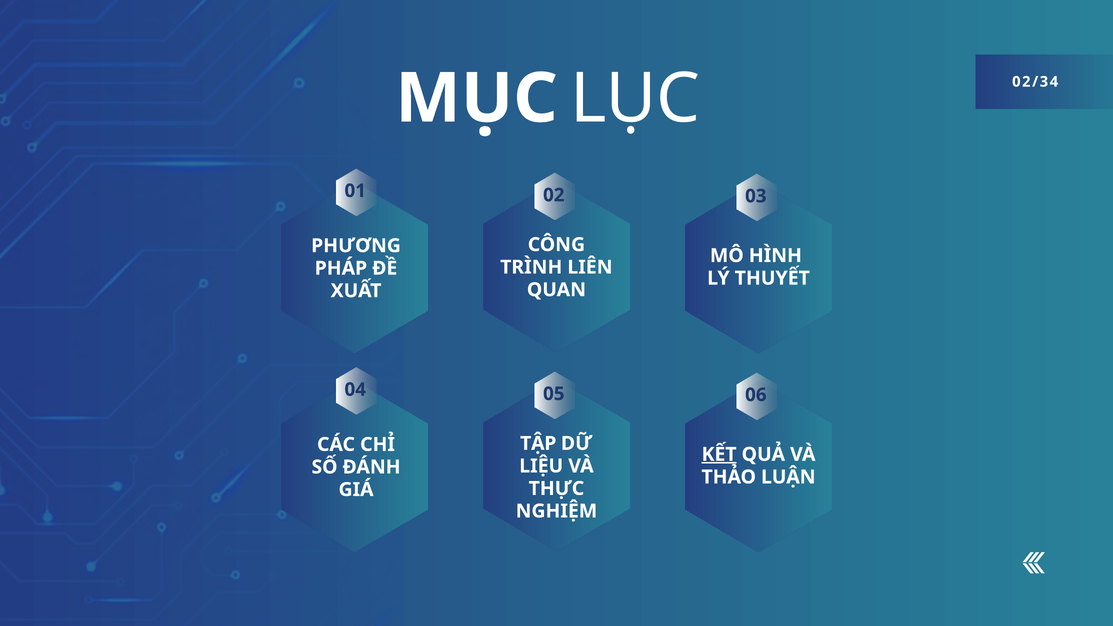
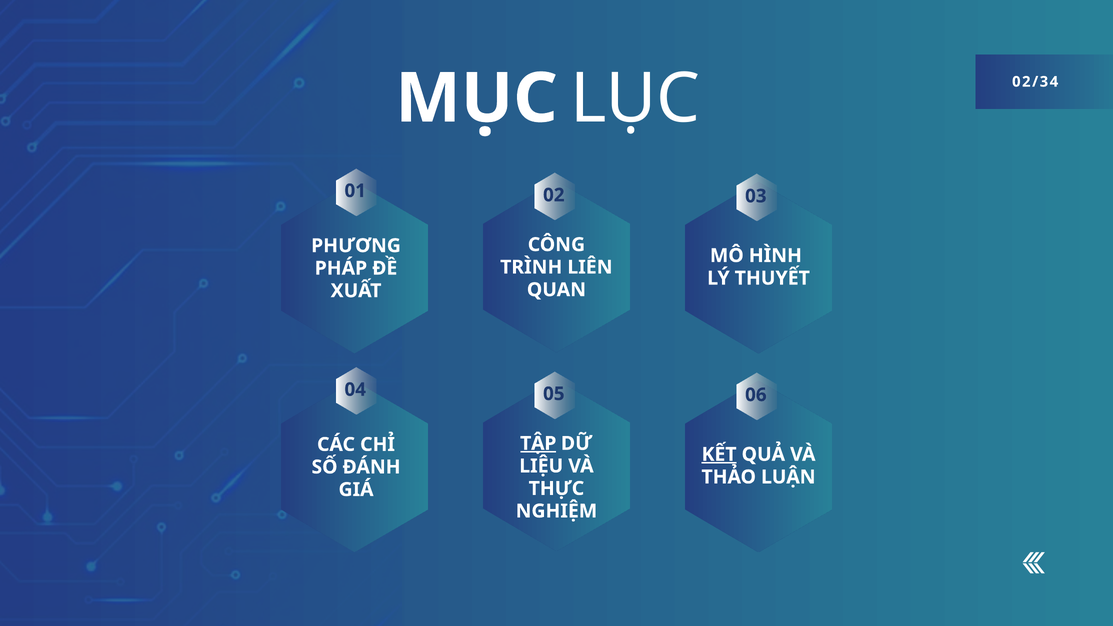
TẬP underline: none -> present (538, 443)
